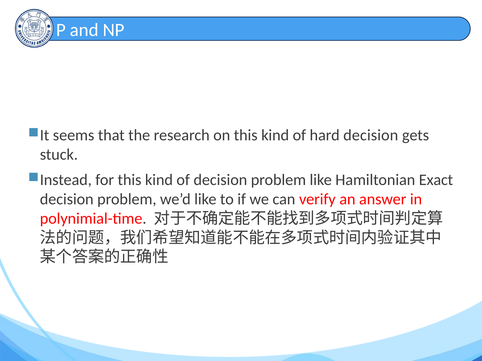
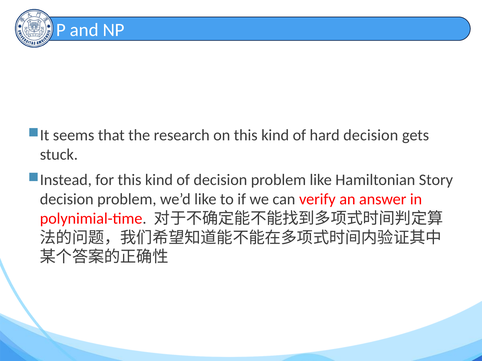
Exact: Exact -> Story (436, 180)
